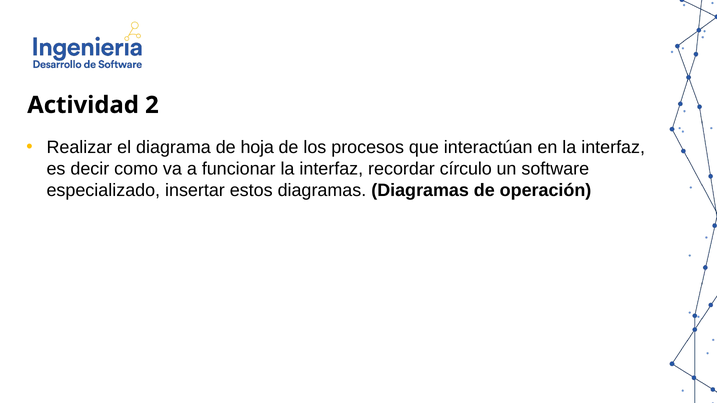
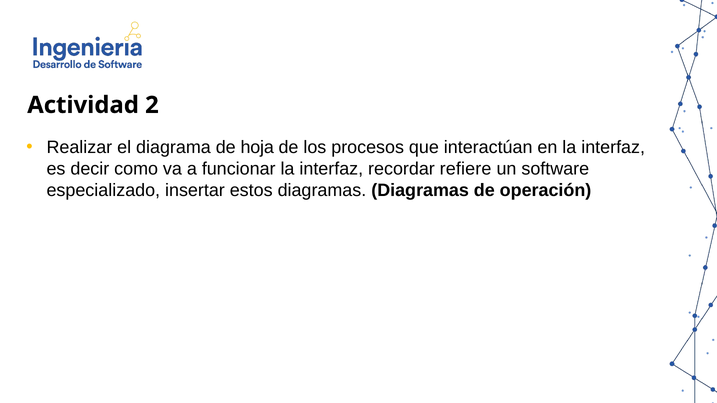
círculo: círculo -> refiere (466, 169)
